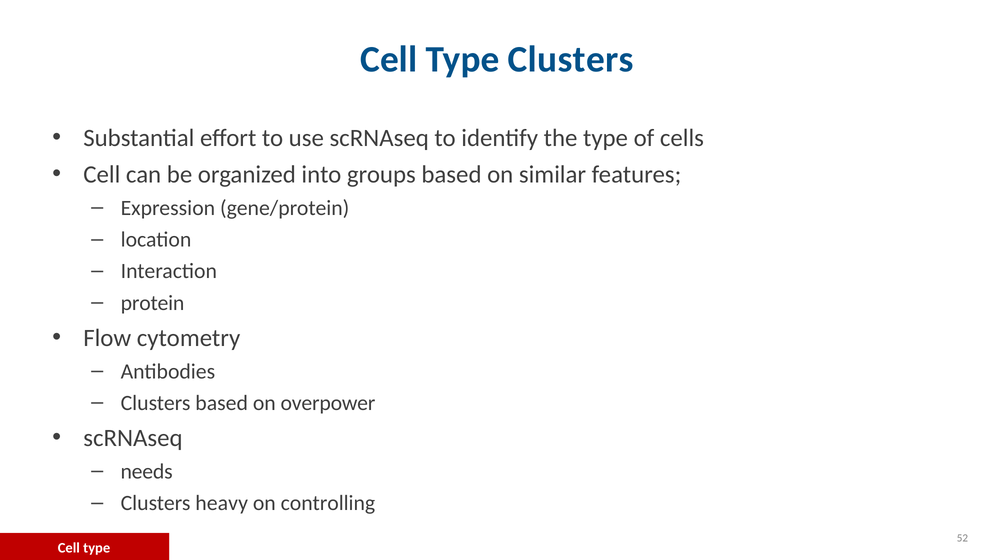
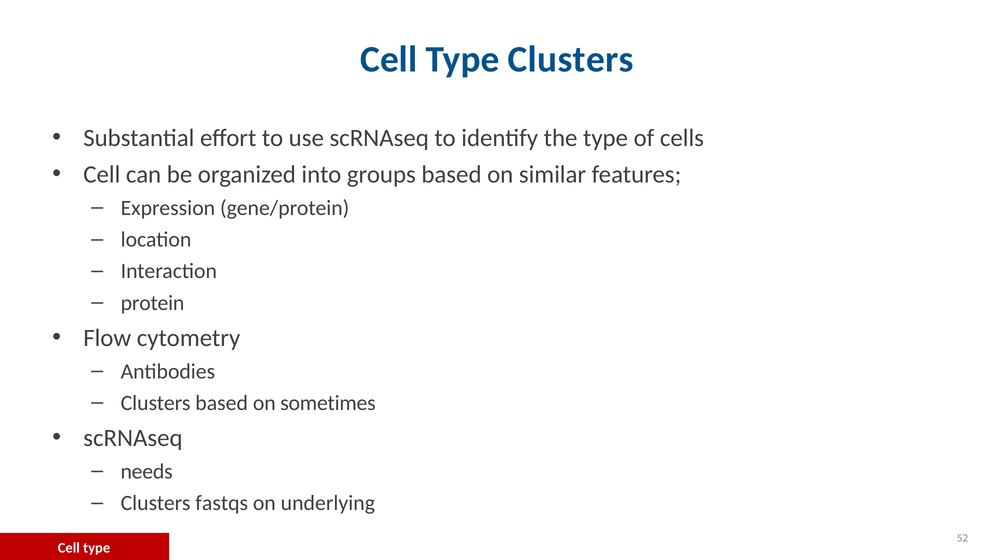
overpower: overpower -> sometimes (328, 403)
heavy: heavy -> fastqs (222, 503)
controlling: controlling -> underlying (328, 503)
